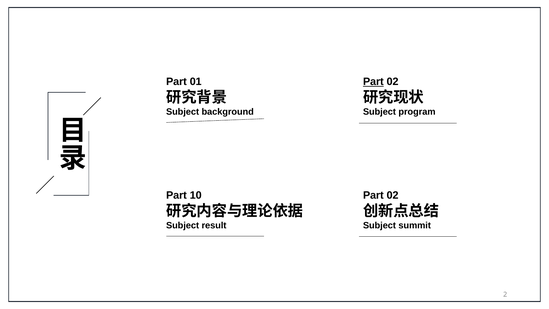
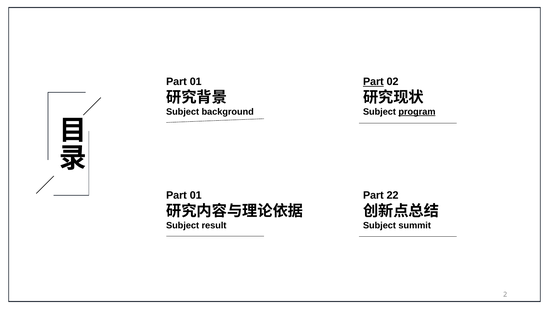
program underline: none -> present (417, 112)
10: 10 -> 01 (196, 195)
02: 02 -> 22 (393, 195)
